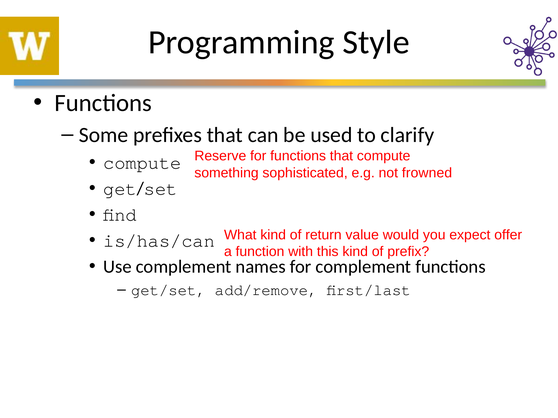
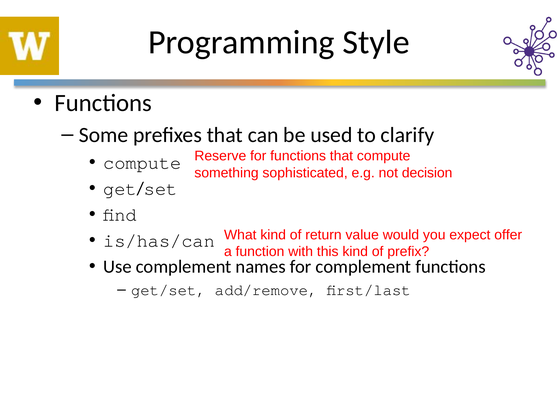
frowned: frowned -> decision (427, 173)
